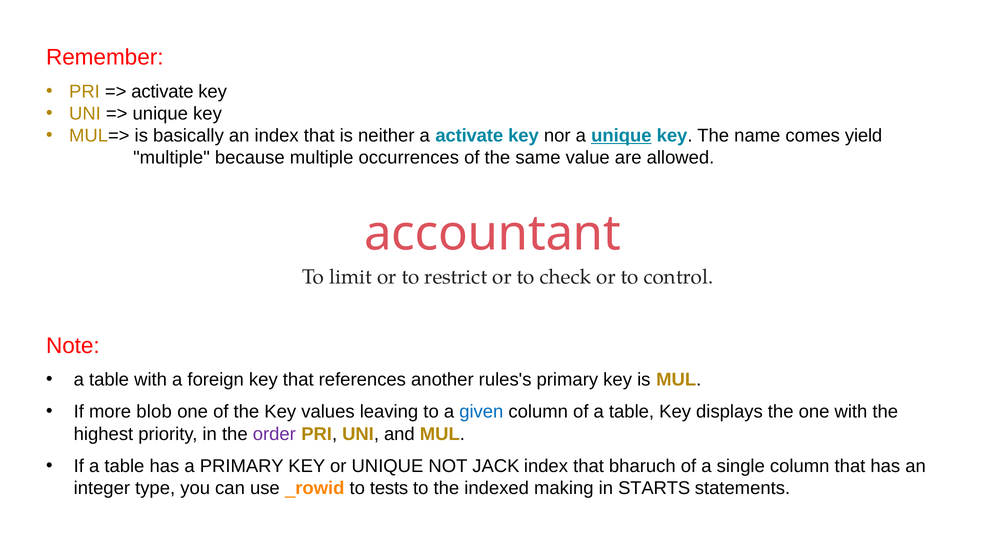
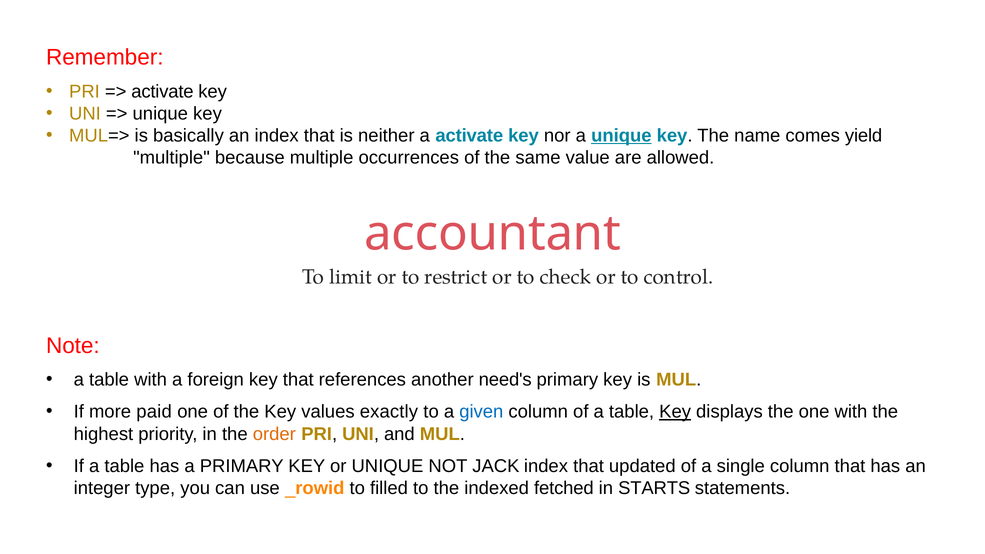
rules's: rules's -> need's (505, 380)
blob: blob -> paid (154, 412)
leaving: leaving -> exactly (389, 412)
Key underline: none -> present (675, 412)
order colour: purple -> orange (274, 434)
bharuch: bharuch -> updated (642, 466)
tests: tests -> filled (389, 488)
making: making -> fetched (564, 488)
